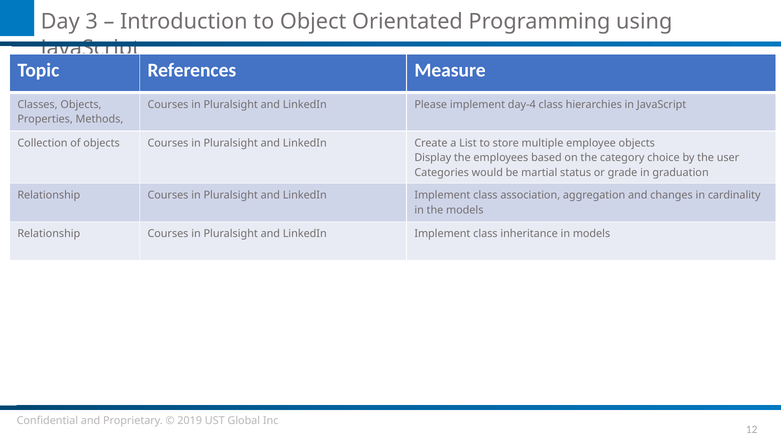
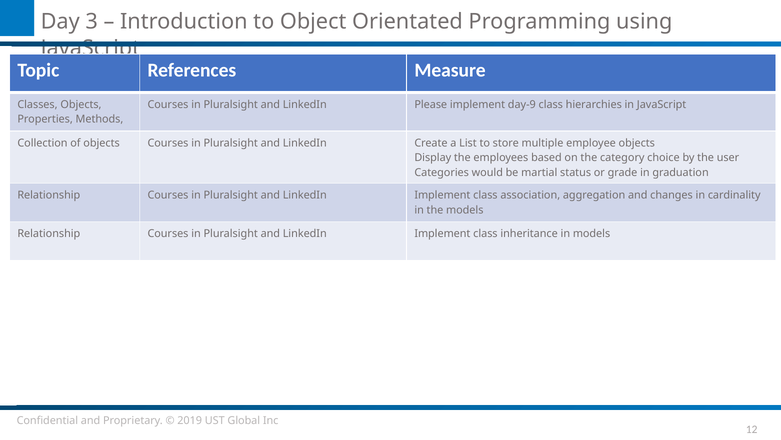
day-4: day-4 -> day-9 (522, 104)
